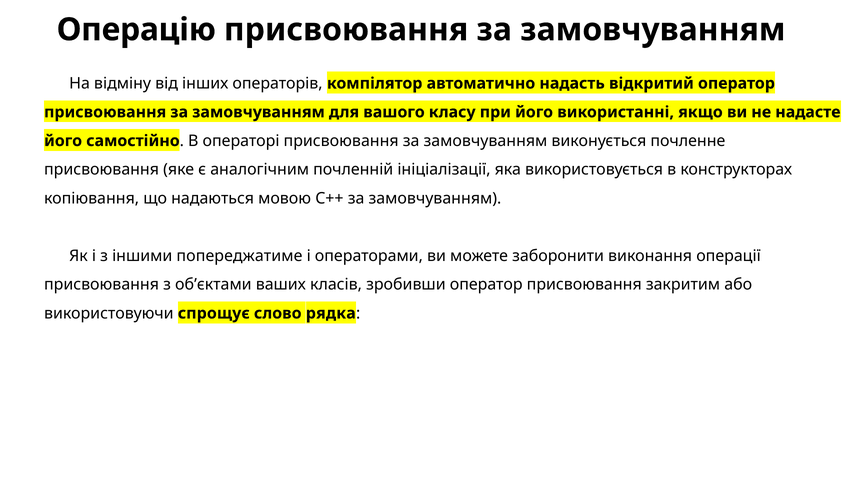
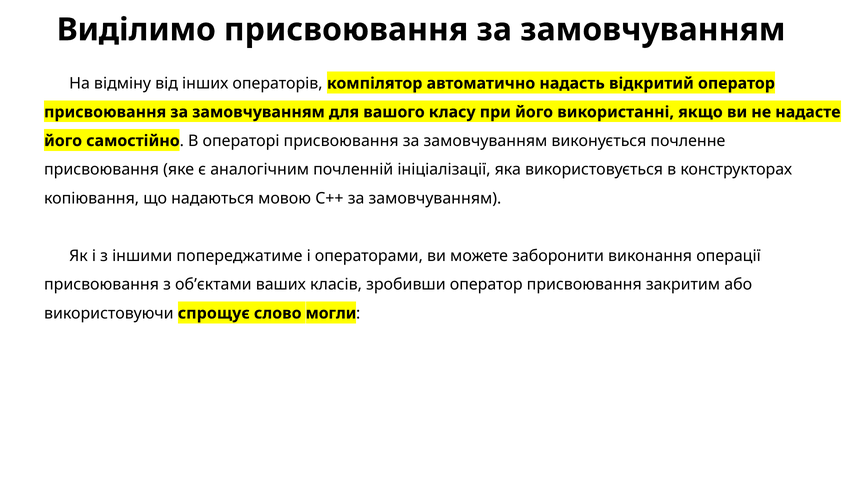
Операцію: Операцію -> Виділимо (136, 30)
рядка: рядка -> могли (331, 313)
